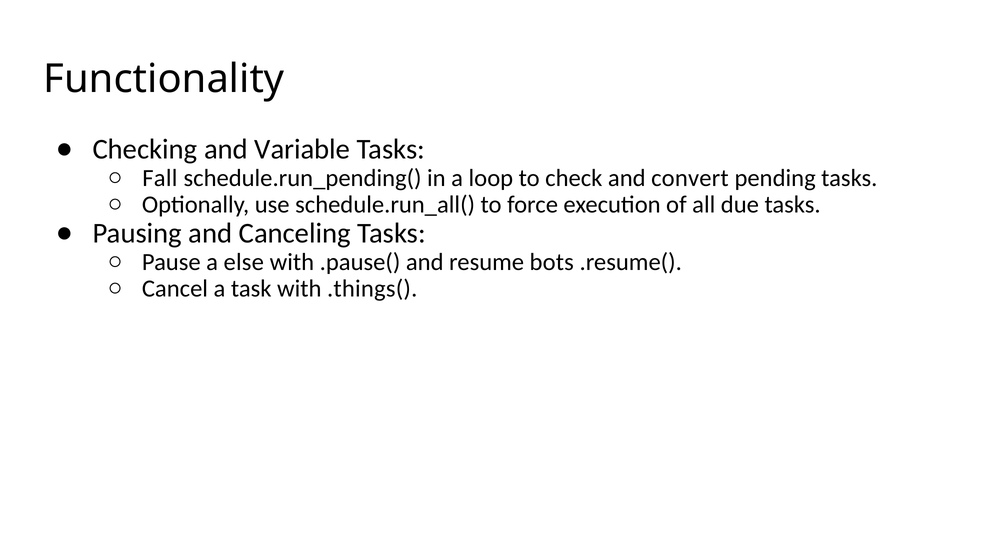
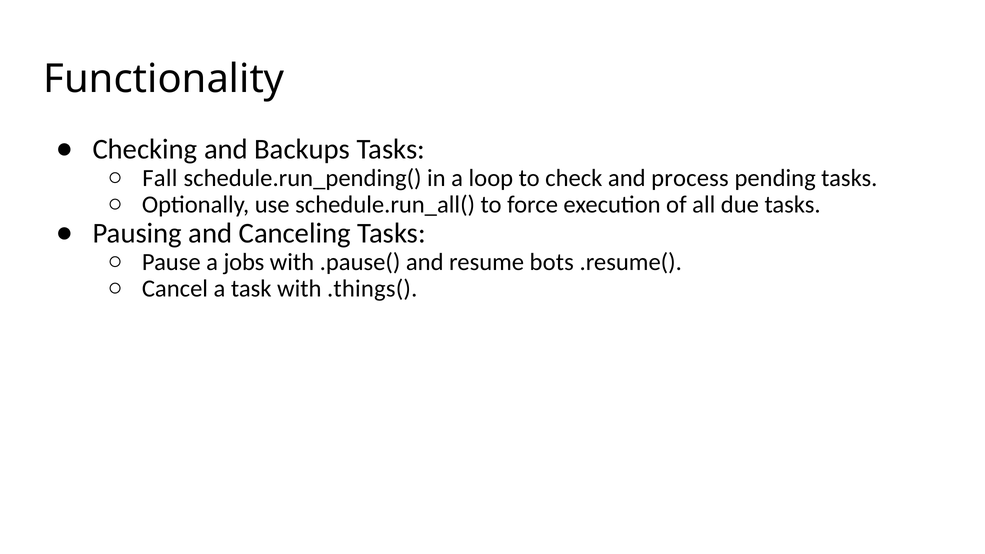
Variable: Variable -> Backups (302, 149)
convert: convert -> process (690, 178)
else: else -> jobs (244, 262)
